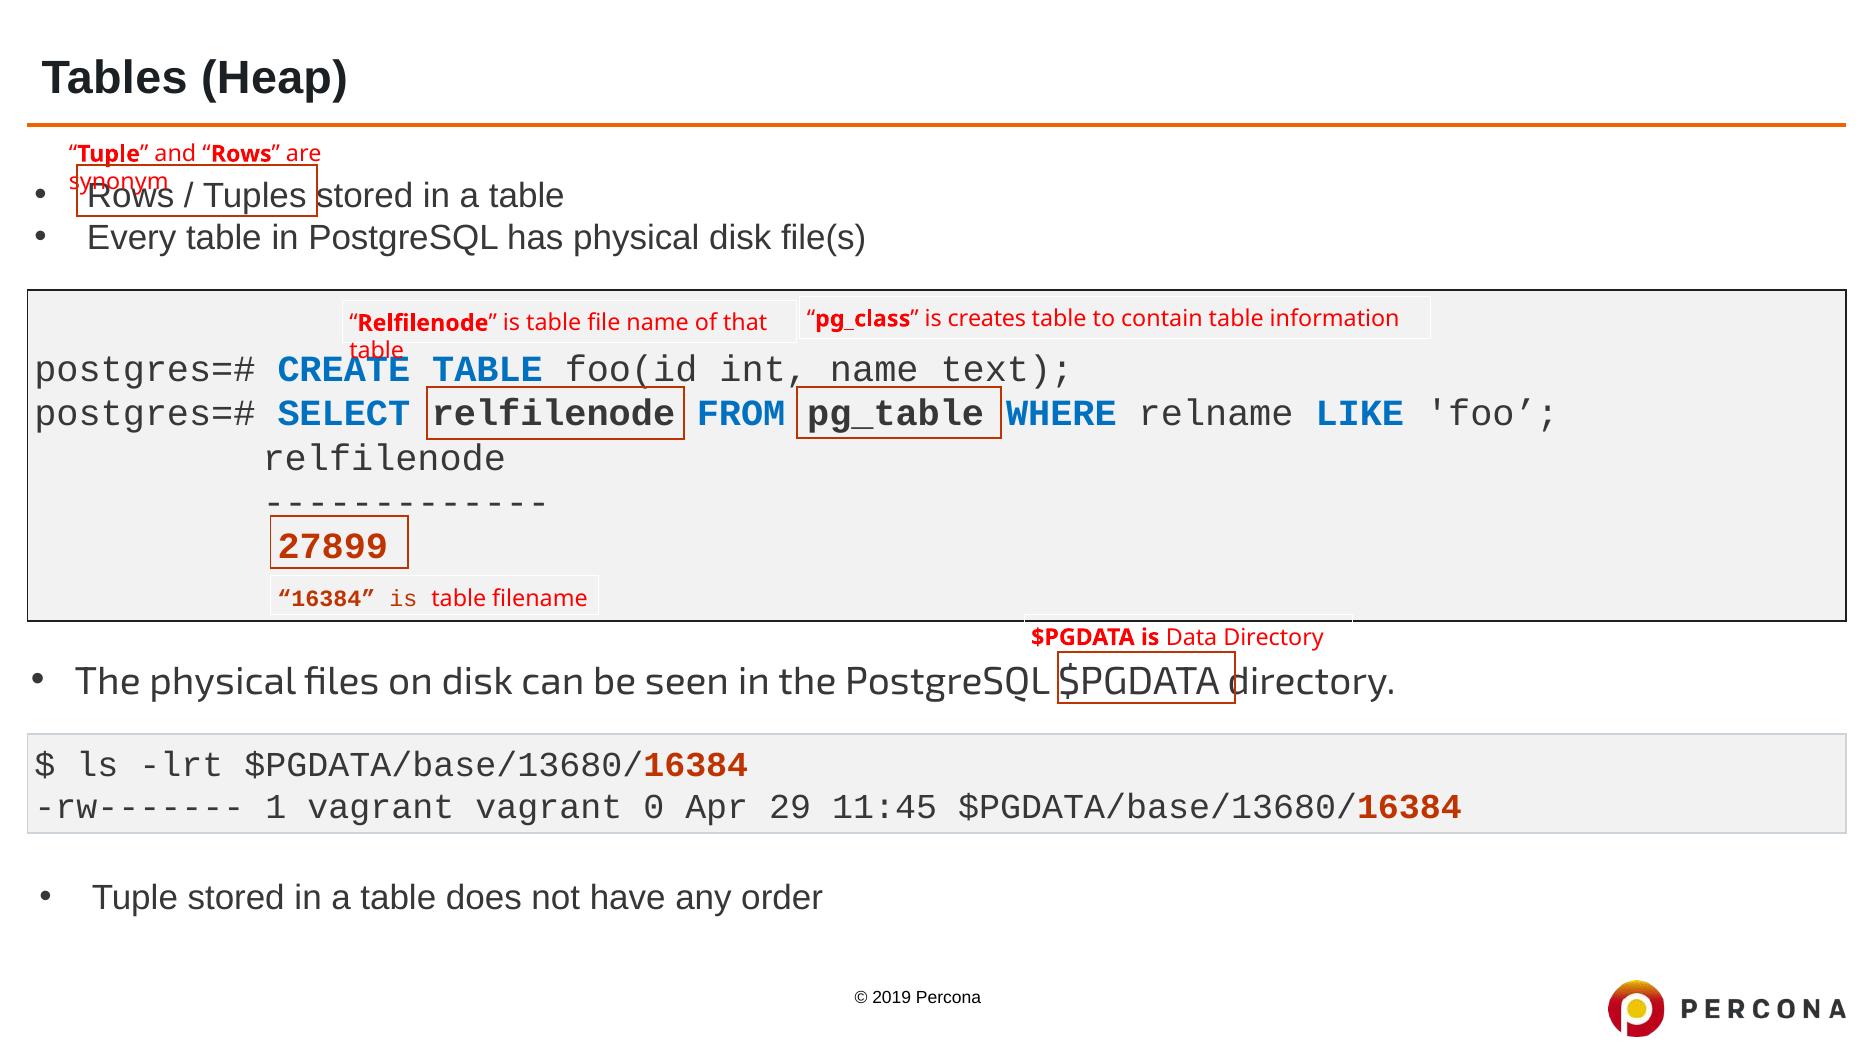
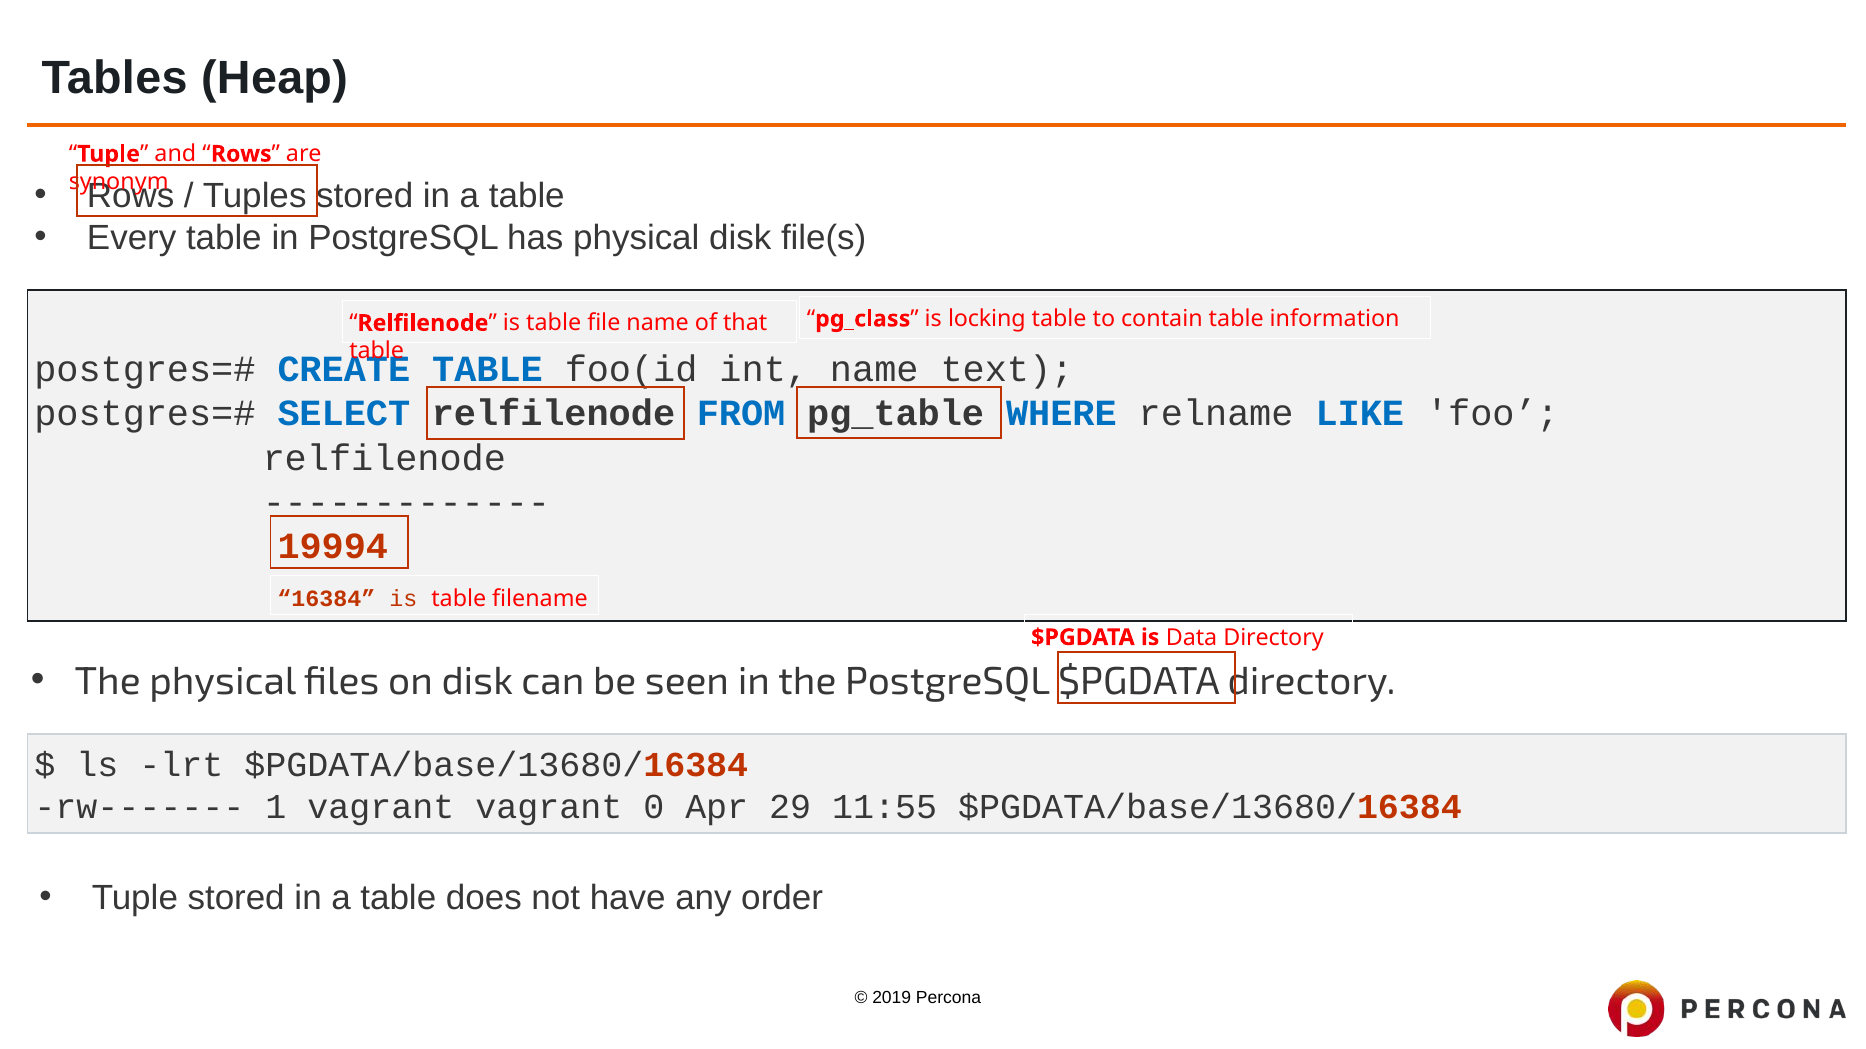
creates: creates -> locking (987, 319)
27899: 27899 -> 19994 (333, 547)
11:45: 11:45 -> 11:55 (885, 808)
